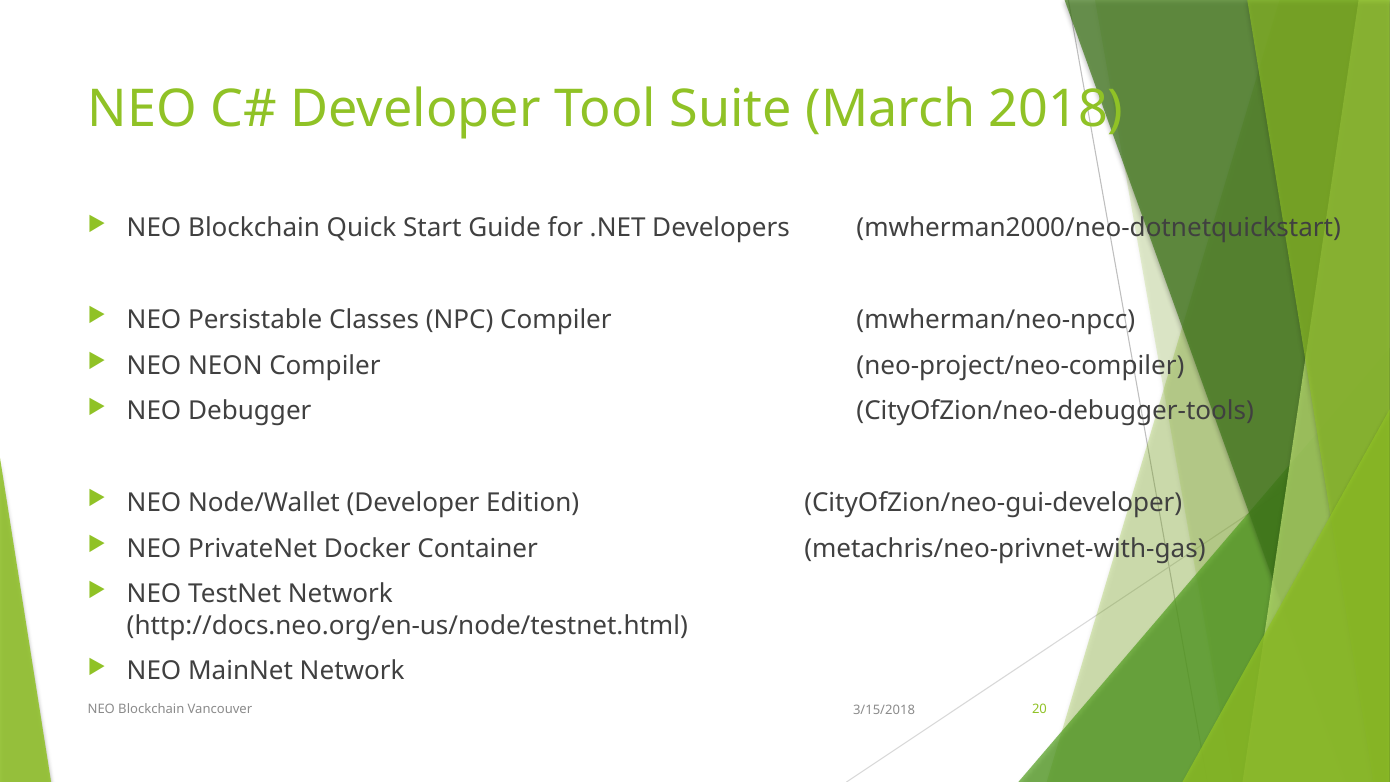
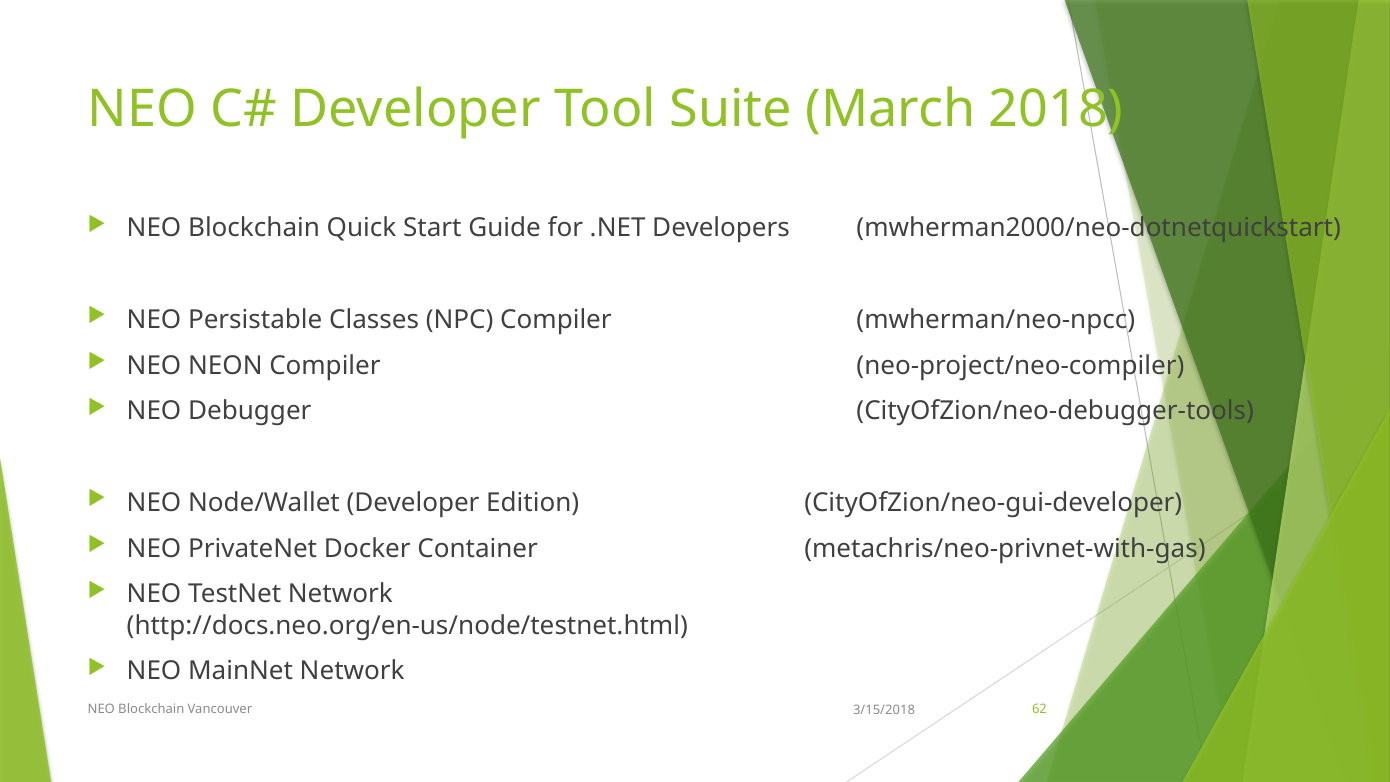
20: 20 -> 62 (1040, 709)
